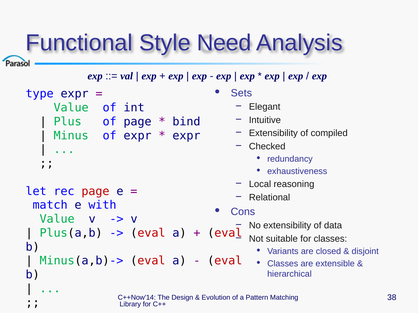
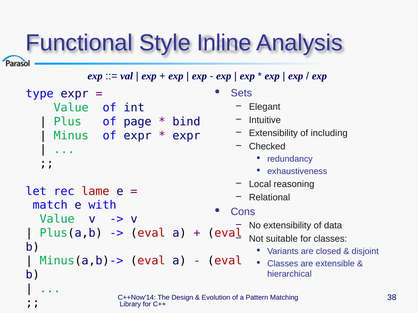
Need: Need -> Inline (224, 43)
compiled: compiled -> including (329, 133)
rec page: page -> lame (95, 192)
